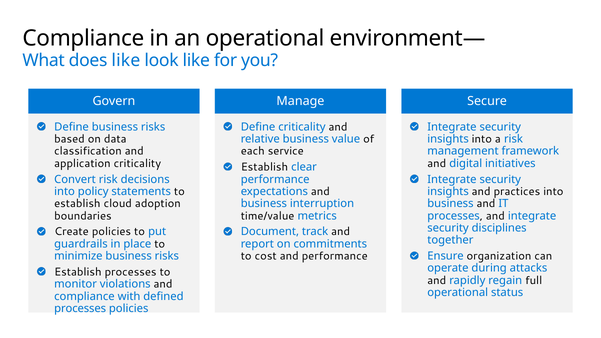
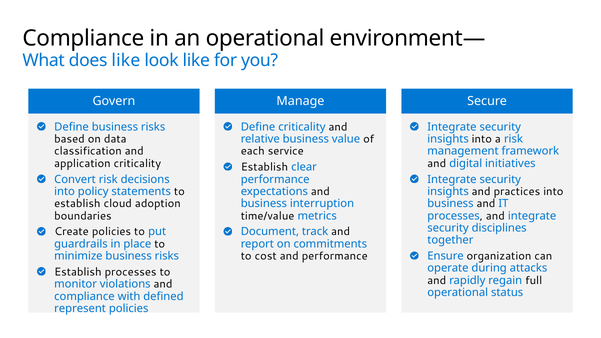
processes: processes -> represent (80, 309)
